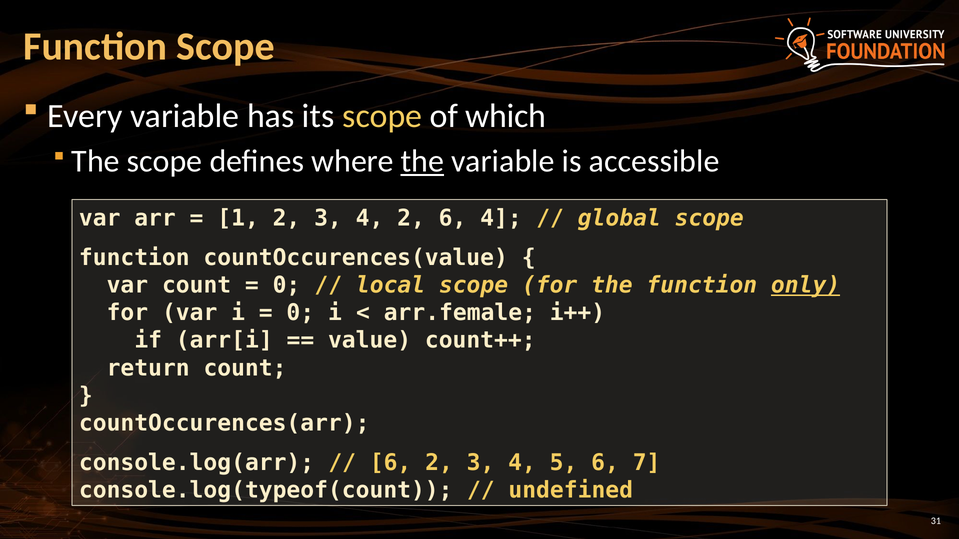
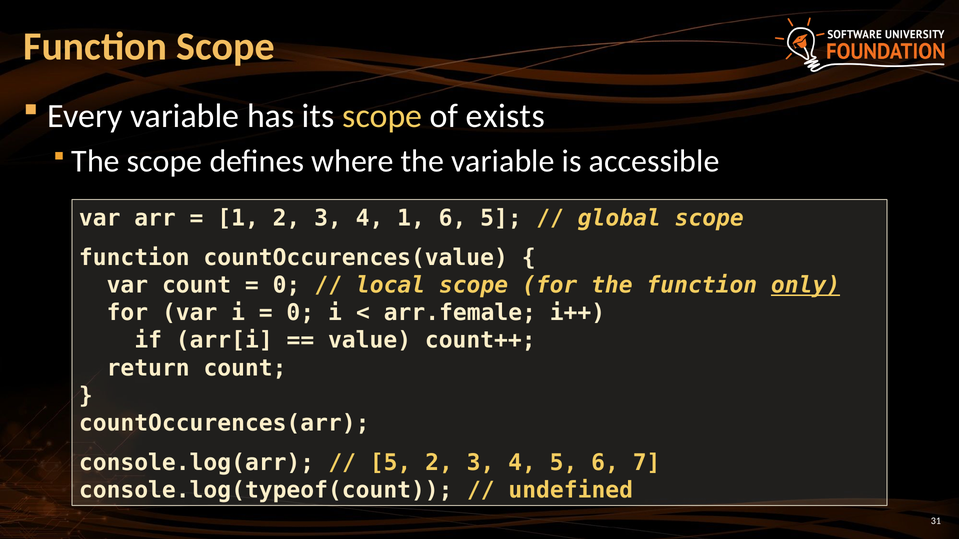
which: which -> exists (505, 116)
the underline: present -> none (422, 162)
4 2: 2 -> 1 (411, 219)
6 4: 4 -> 5 (501, 219)
6: 6 -> 5 (391, 463)
